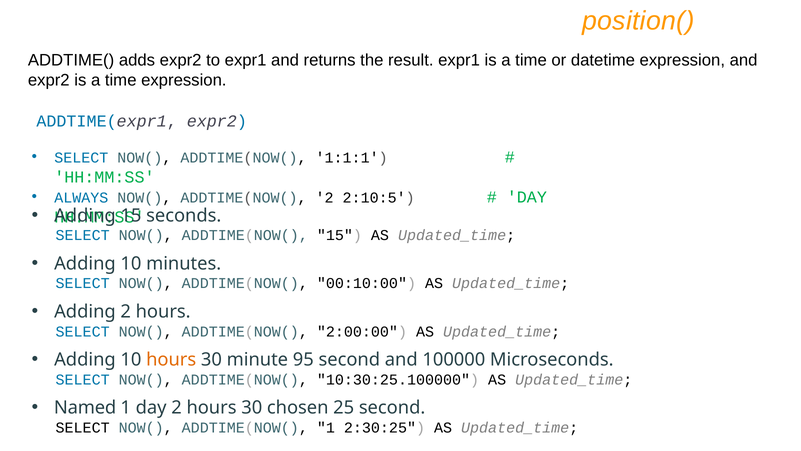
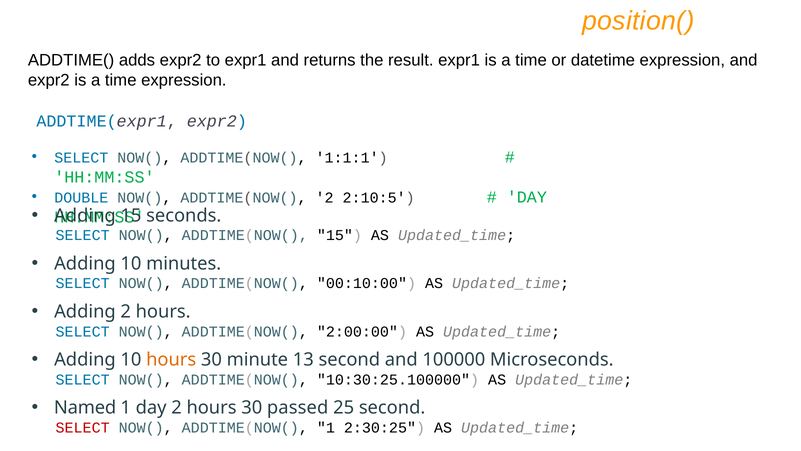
ALWAYS: ALWAYS -> DOUBLE (81, 197)
95: 95 -> 13 (303, 359)
chosen: chosen -> passed (298, 408)
SELECT colour: black -> red (83, 427)
